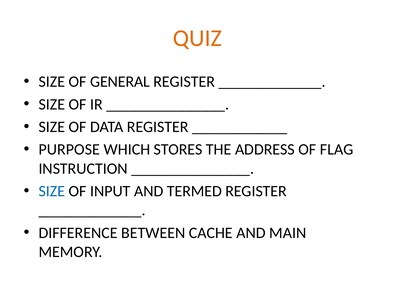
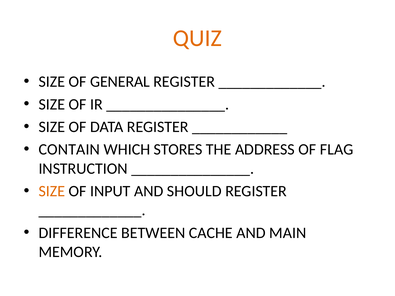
PURPOSE: PURPOSE -> CONTAIN (69, 150)
SIZE colour: blue -> orange (52, 191)
TERMED: TERMED -> SHOULD (194, 191)
